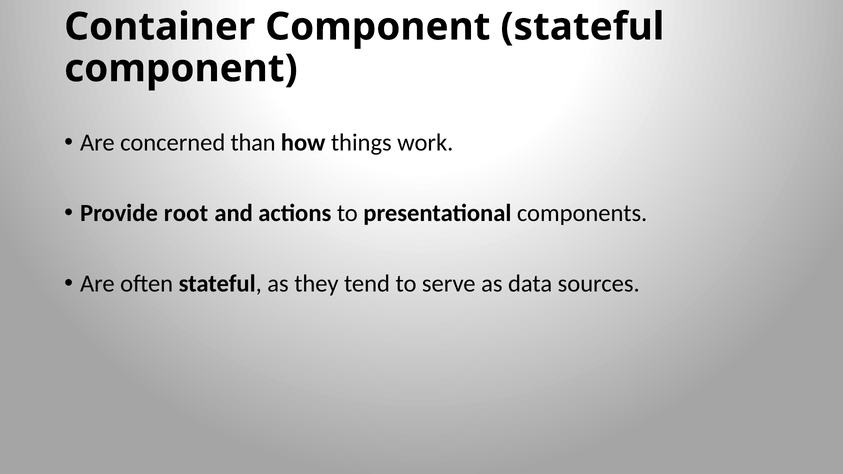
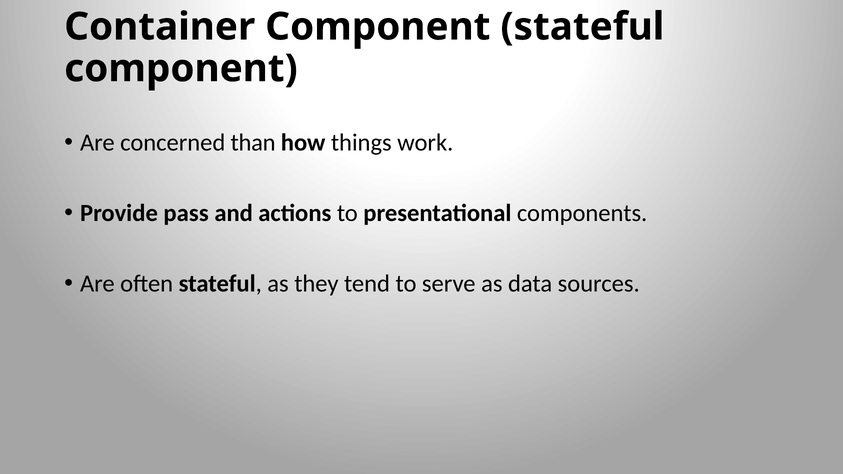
root: root -> pass (186, 213)
